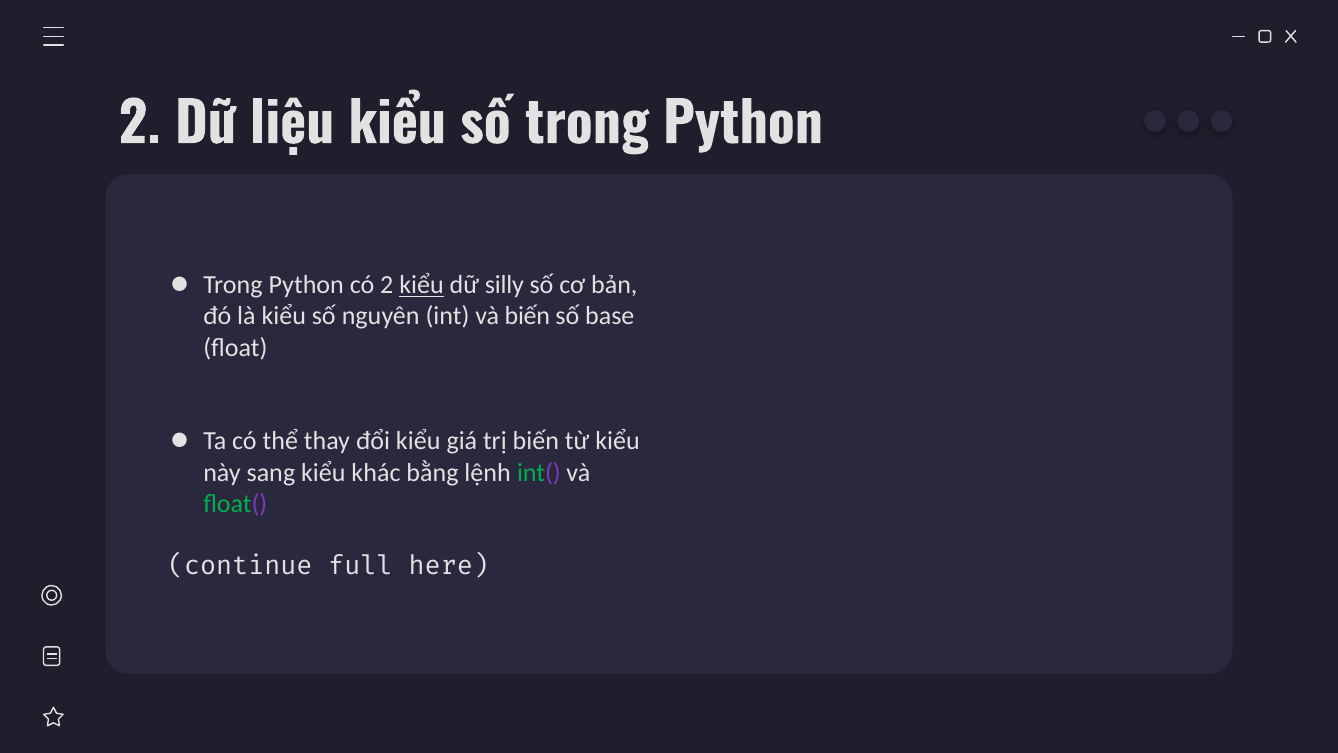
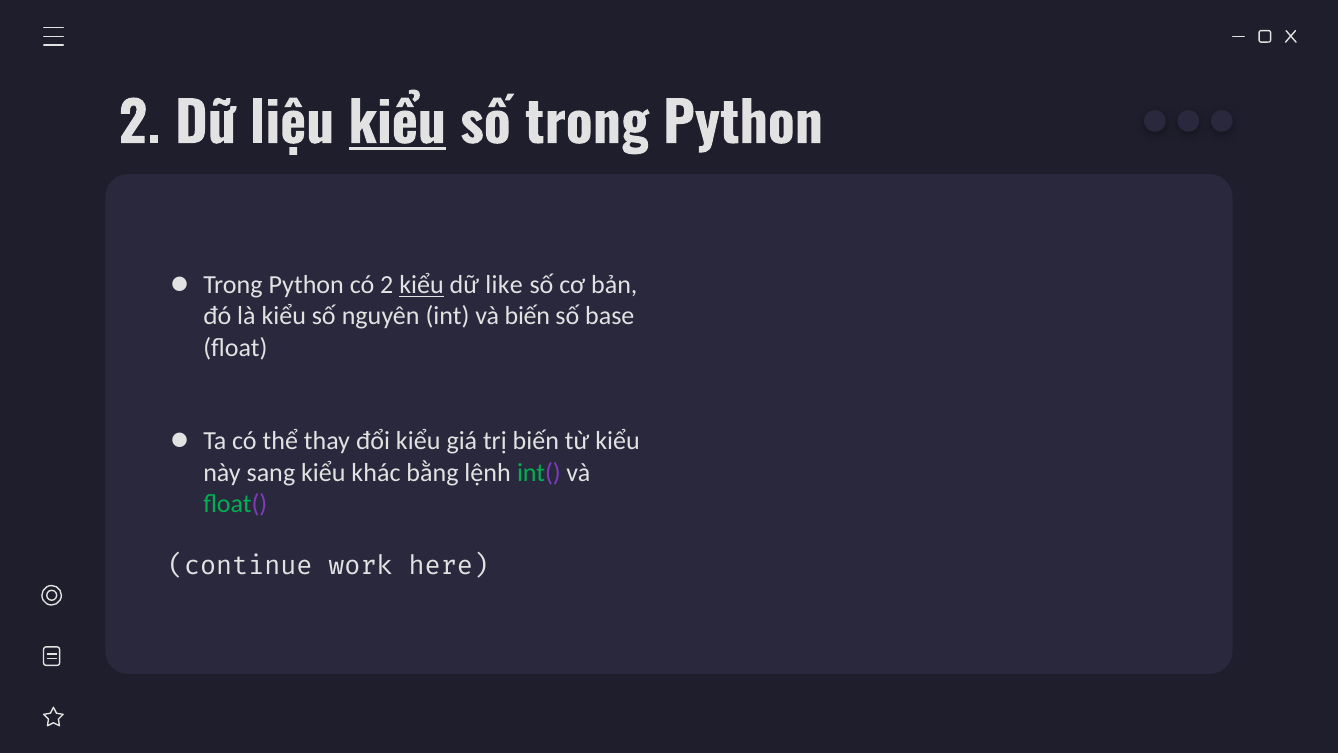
kiểu underline: none -> present (397, 125)
silly: silly -> like (504, 285)
full: full -> work (360, 566)
